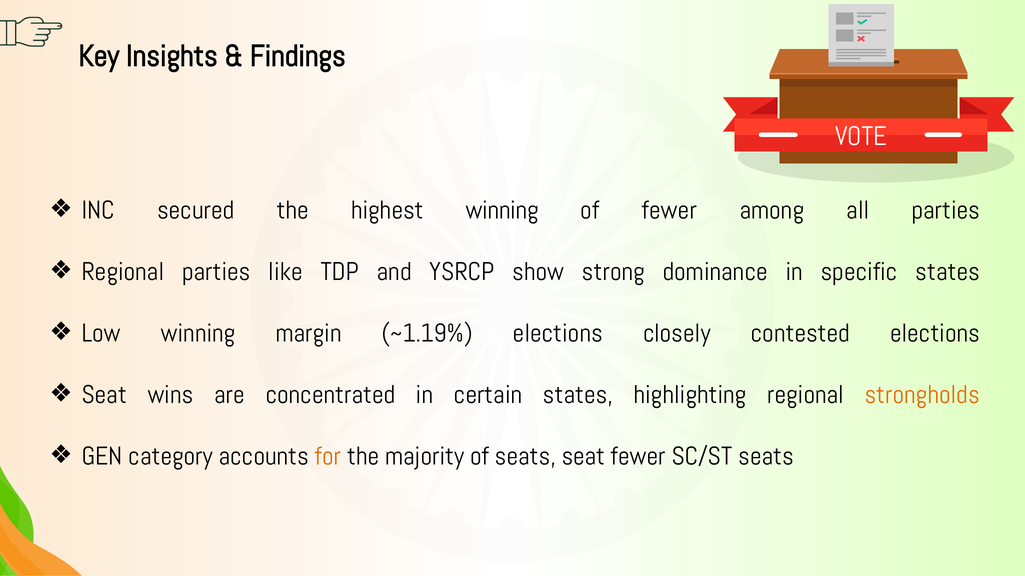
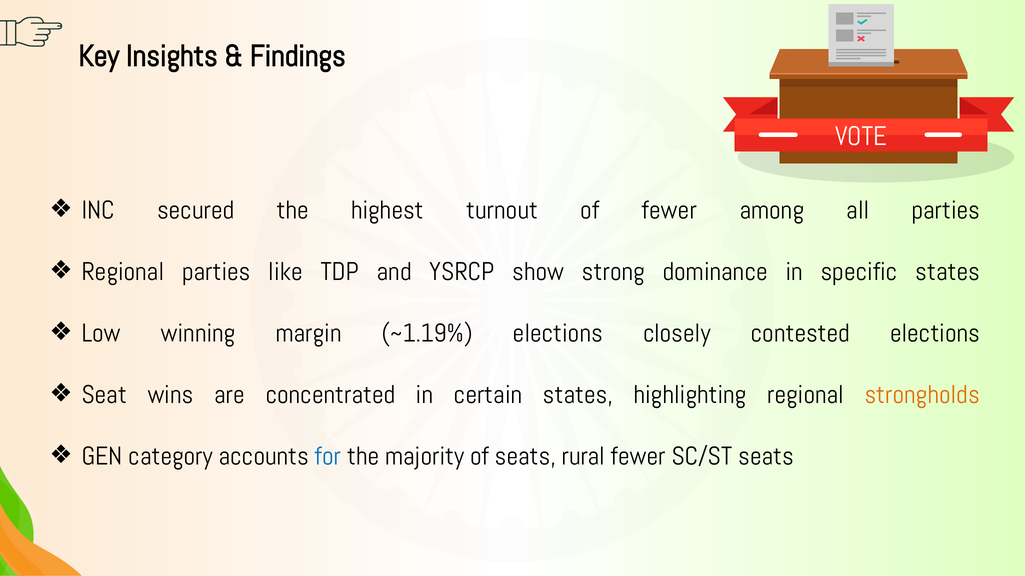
highest winning: winning -> turnout (502, 211)
for colour: orange -> blue (328, 457)
seats seat: seat -> rural (584, 457)
